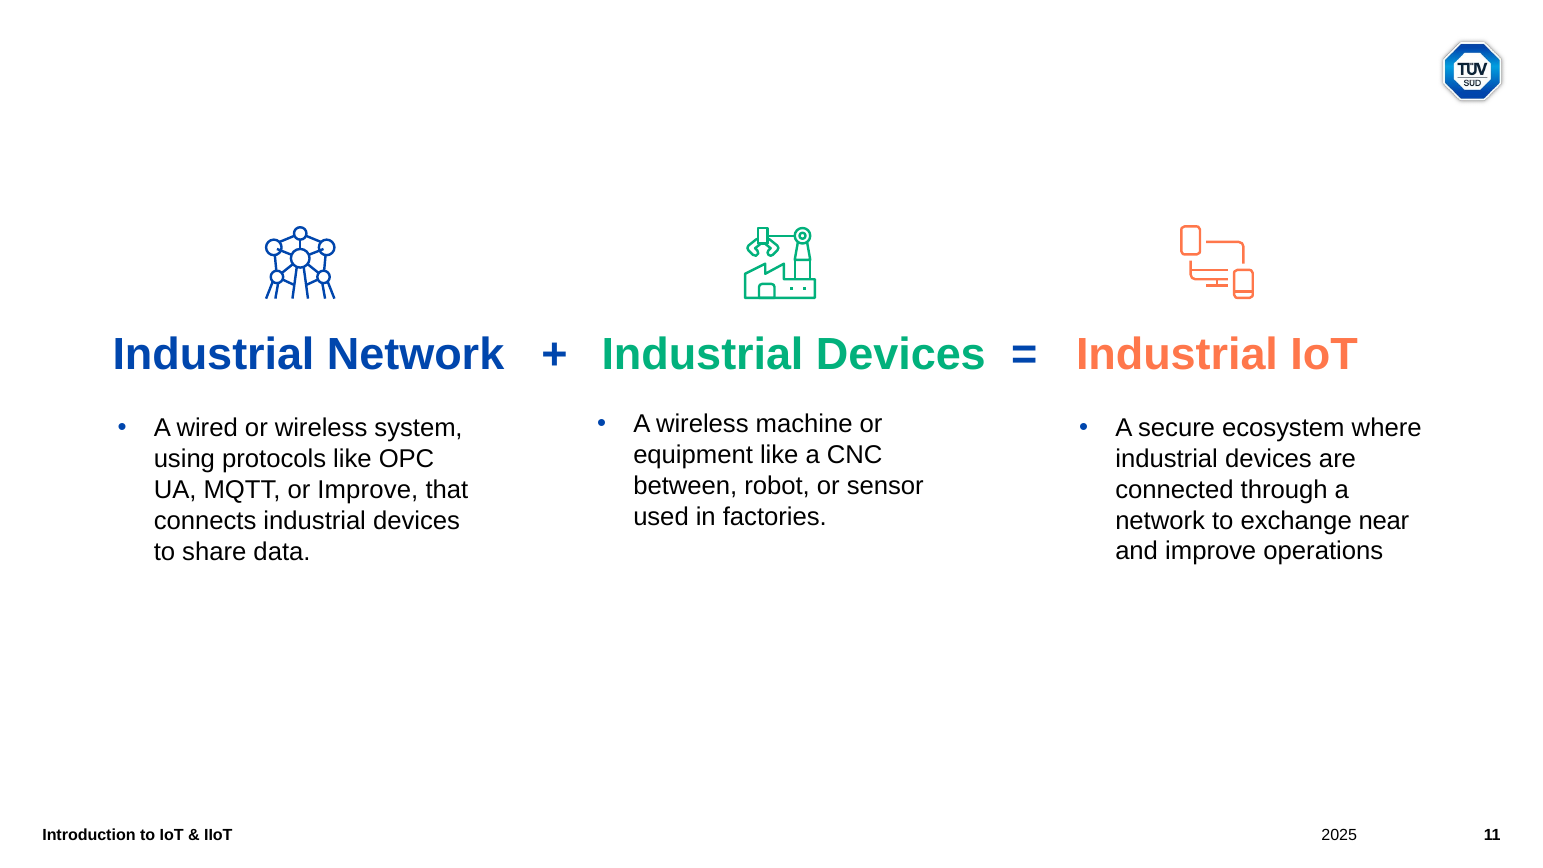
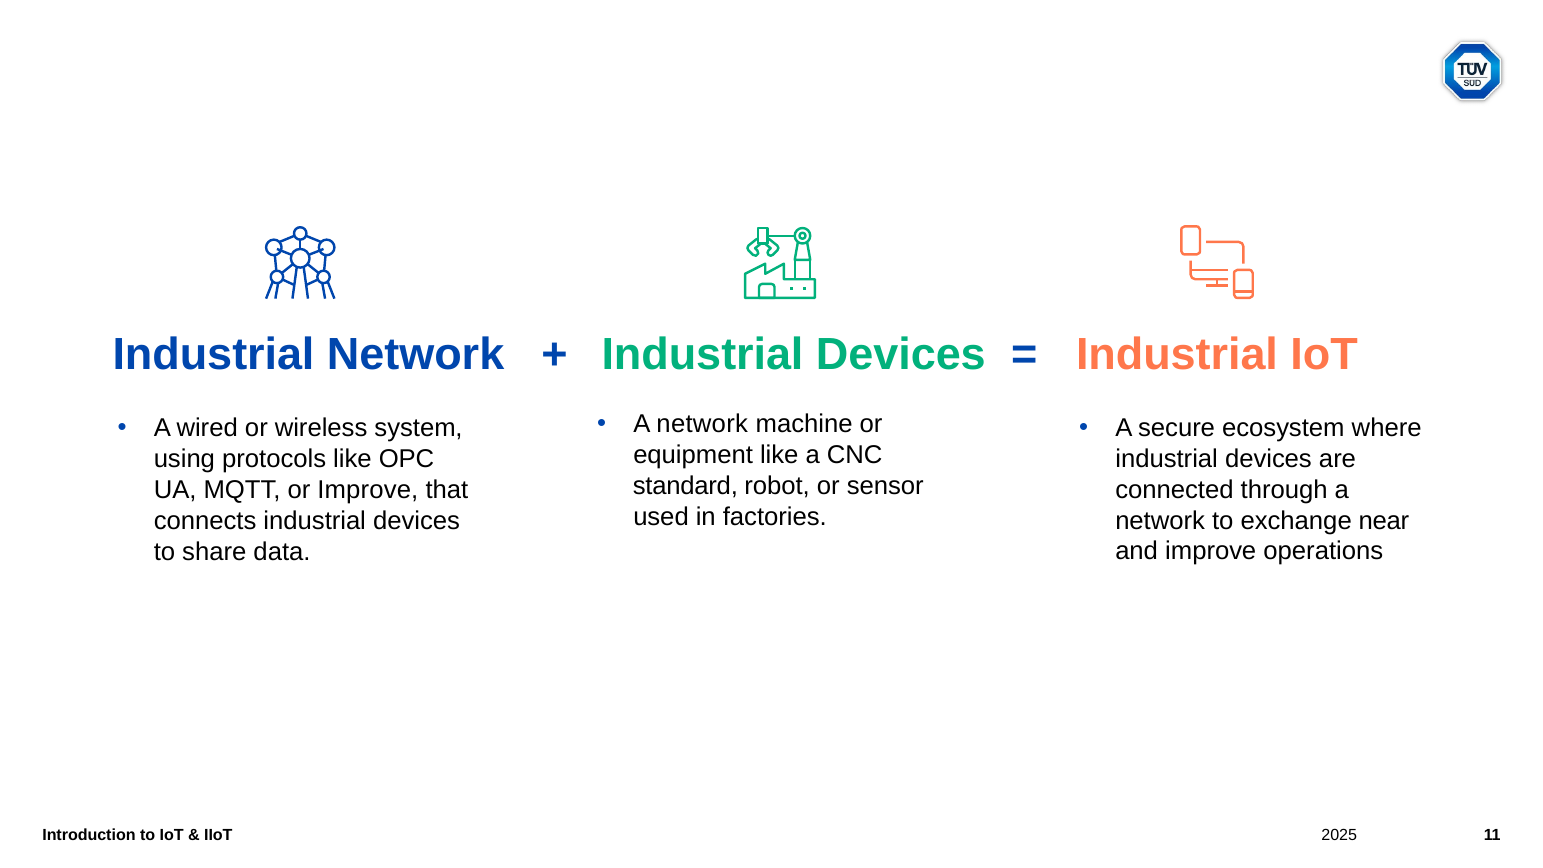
wireless: wireless -> network (702, 424)
between: between -> standard (685, 486)
